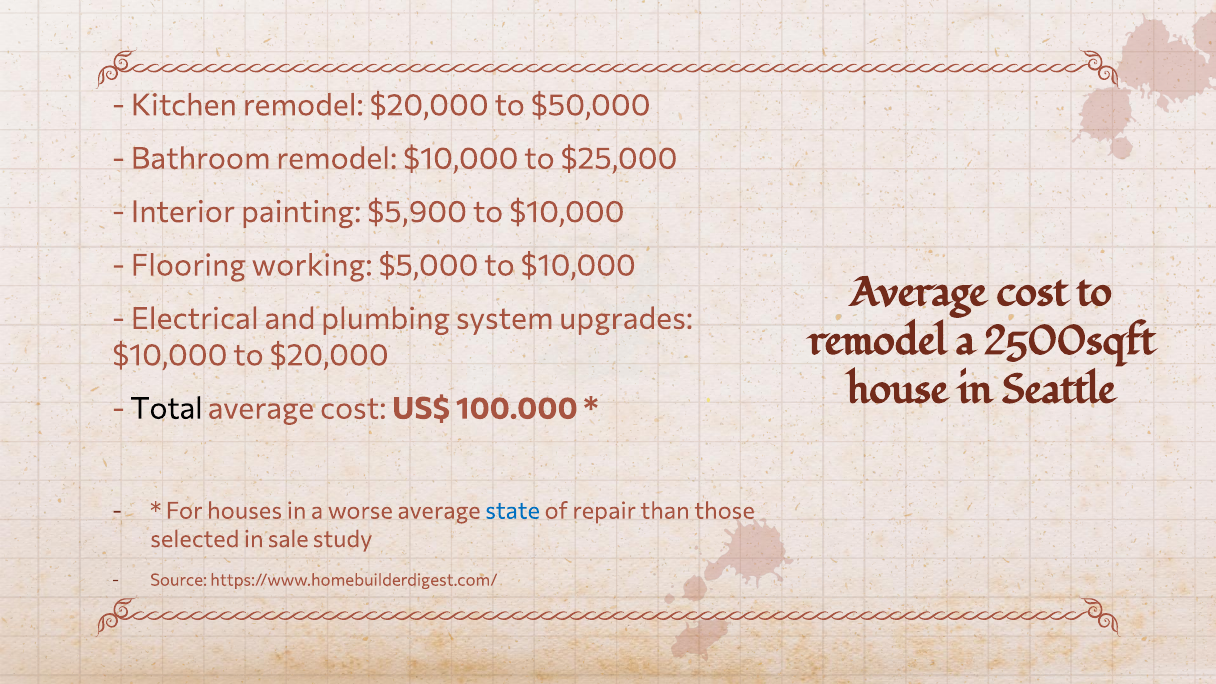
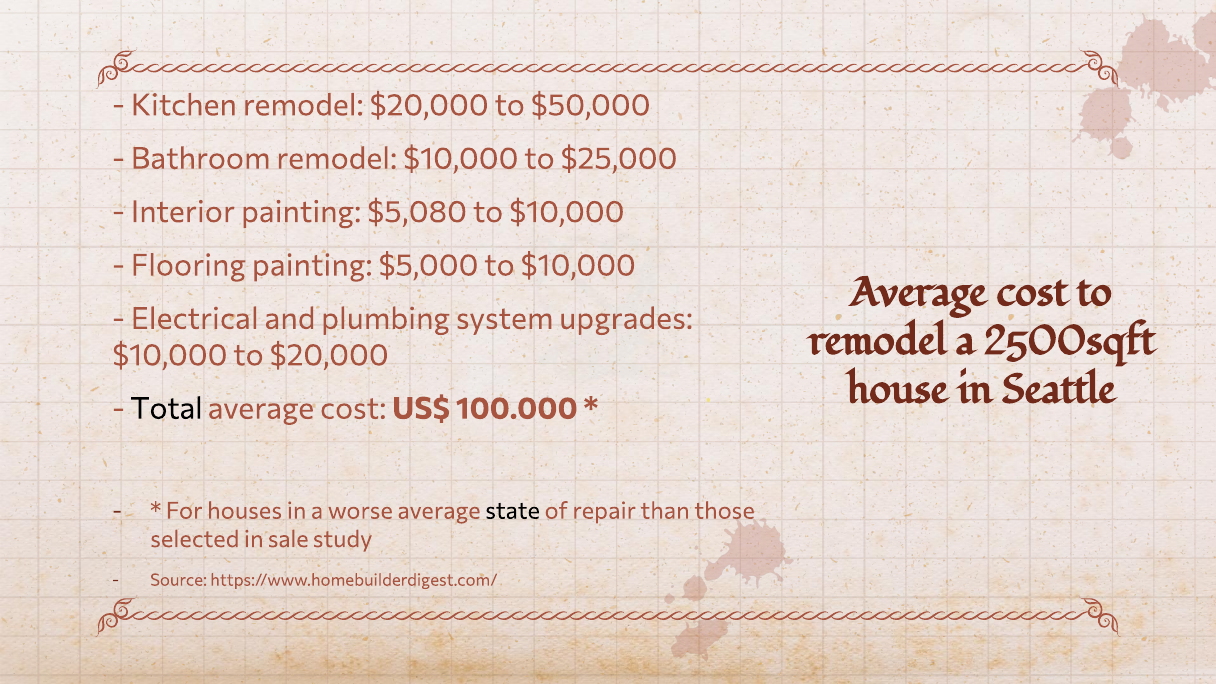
$5,900: $5,900 -> $5,080 (417, 212)
Flooring working: working -> painting (312, 265)
state colour: blue -> black (513, 511)
